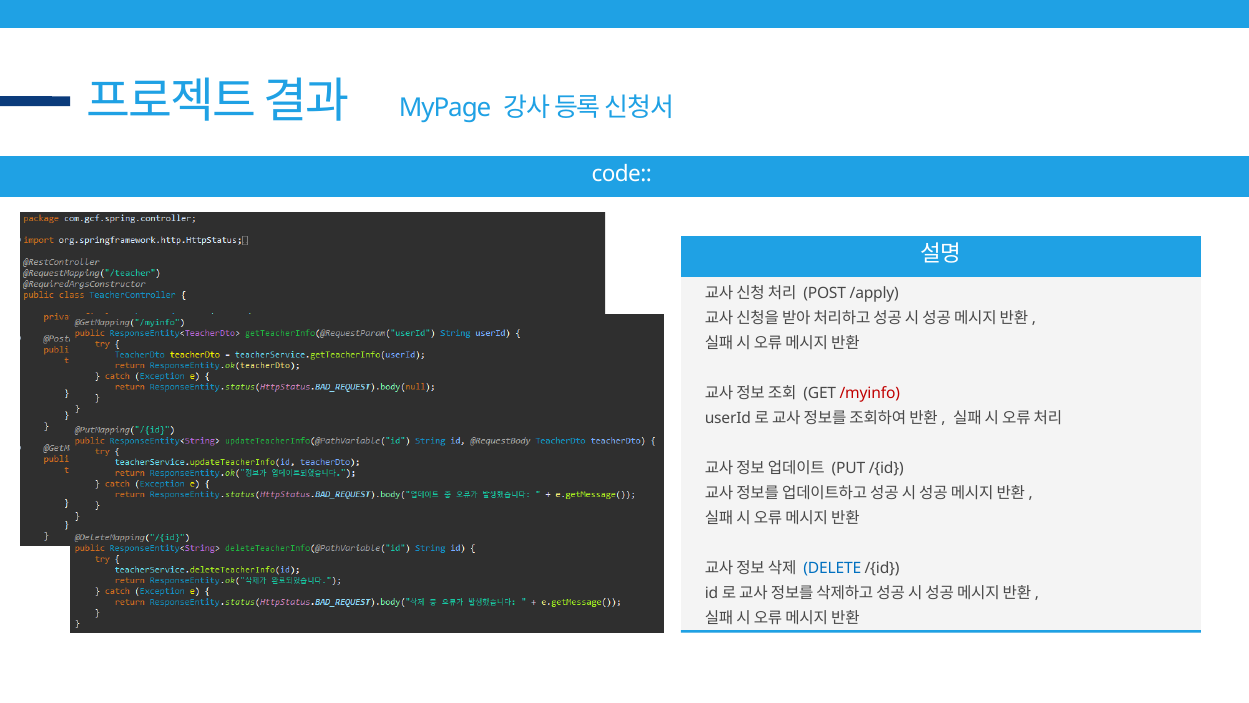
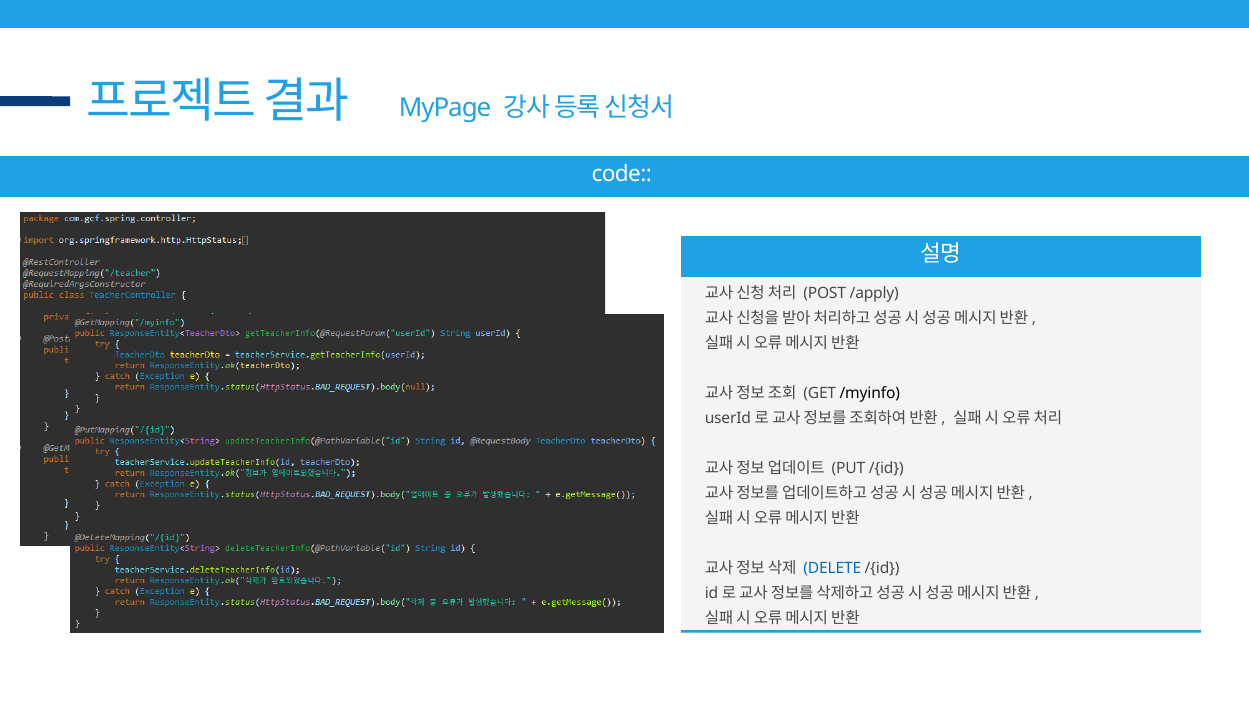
/myinfo colour: red -> black (870, 393)
